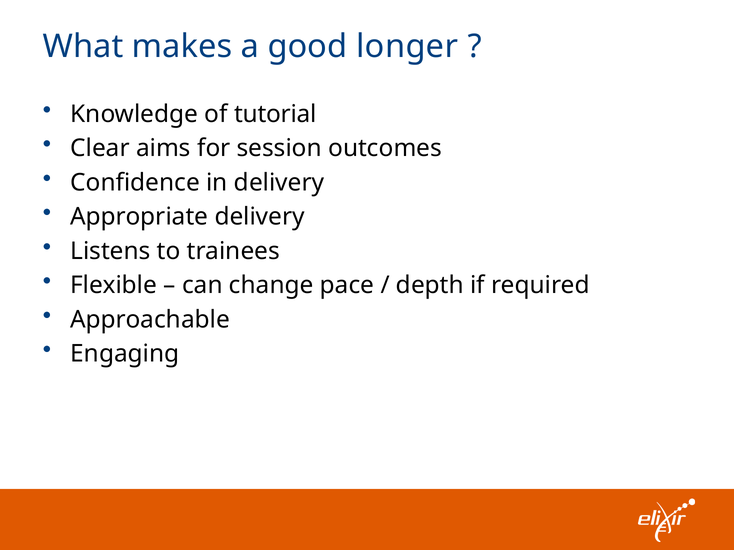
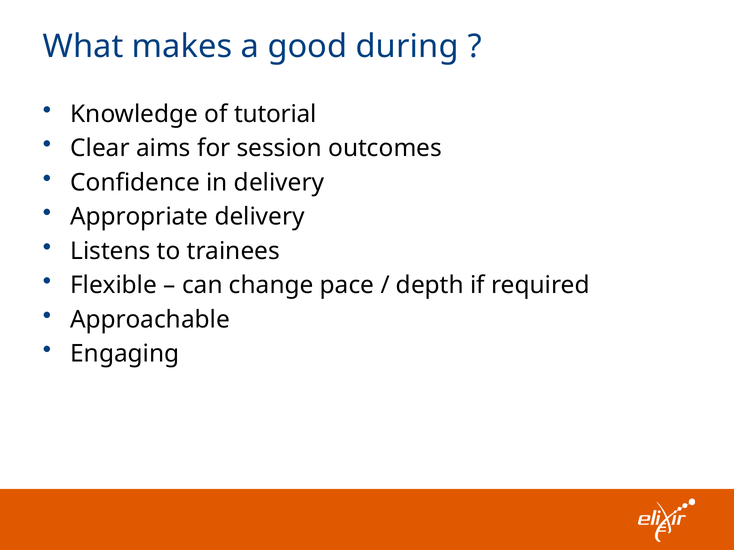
longer: longer -> during (407, 46)
